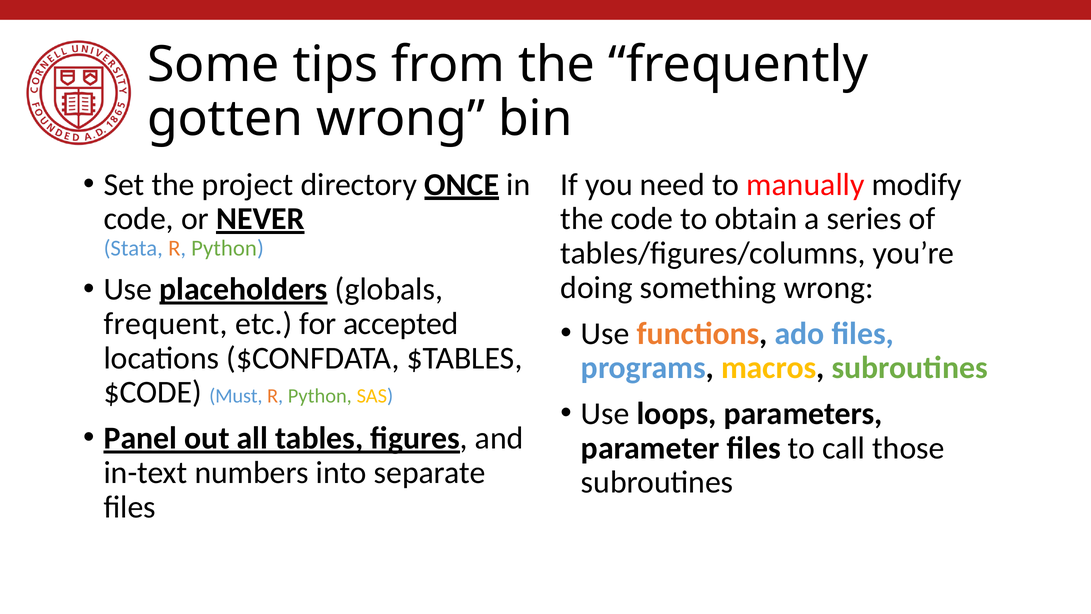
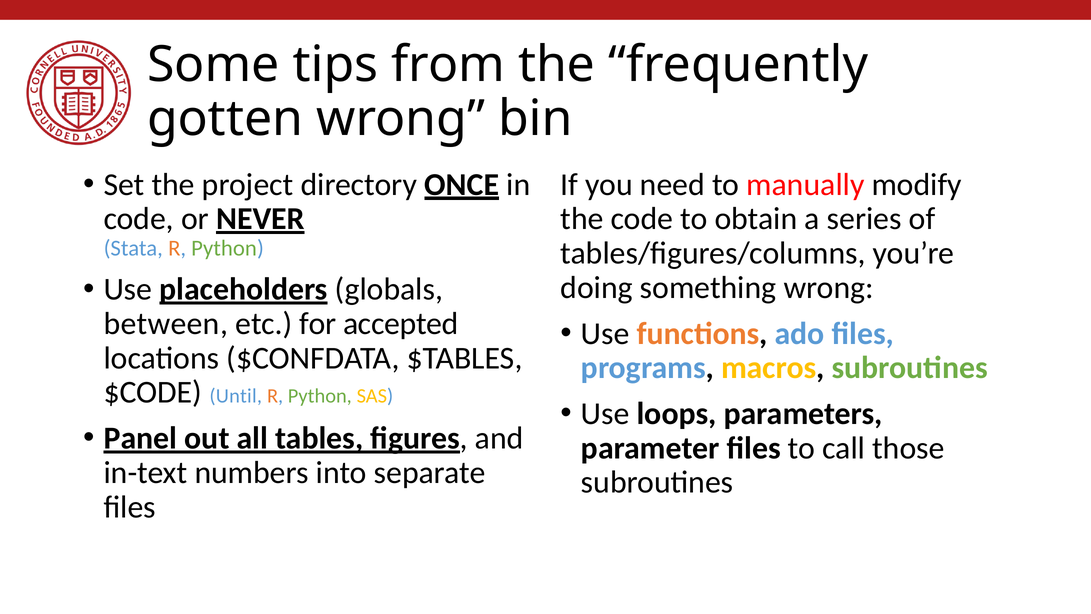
frequent: frequent -> between (166, 323)
Must: Must -> Until (236, 396)
